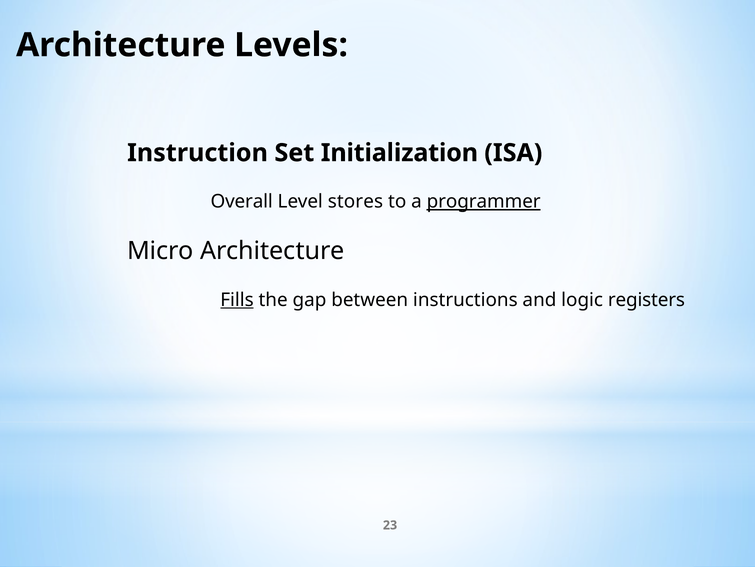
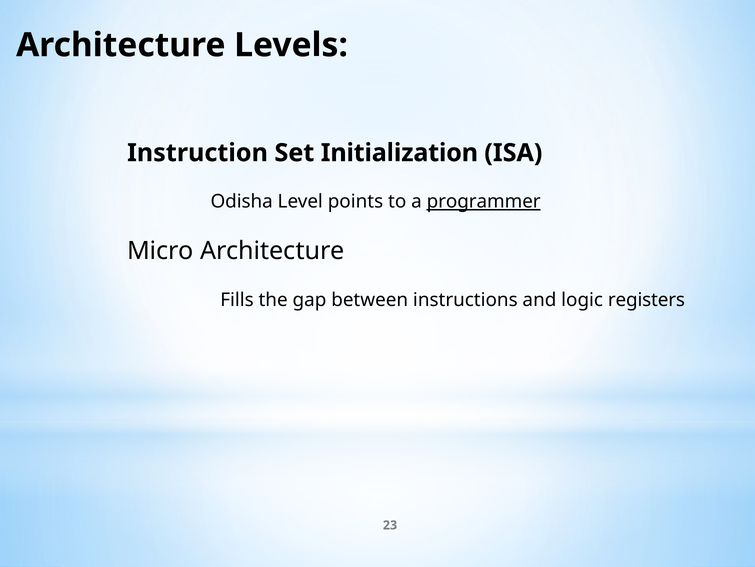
Overall: Overall -> Odisha (242, 201)
stores: stores -> points (355, 201)
Fills underline: present -> none (237, 299)
